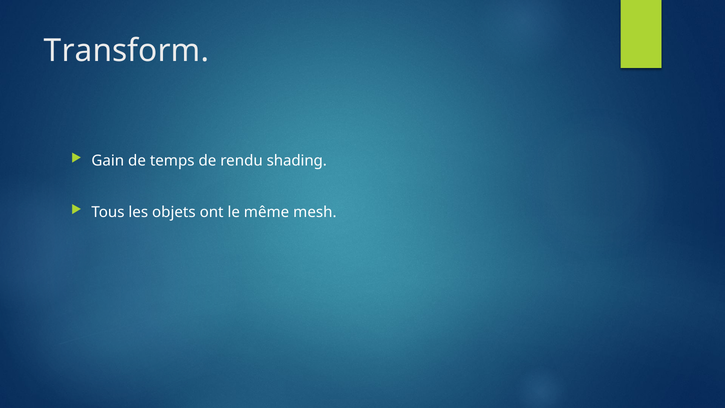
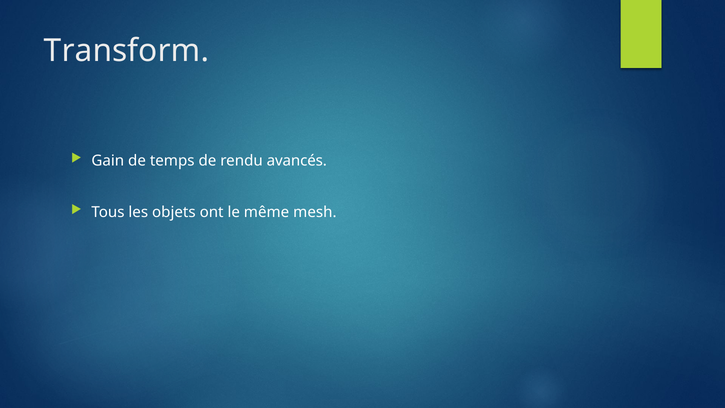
shading: shading -> avancés (297, 161)
